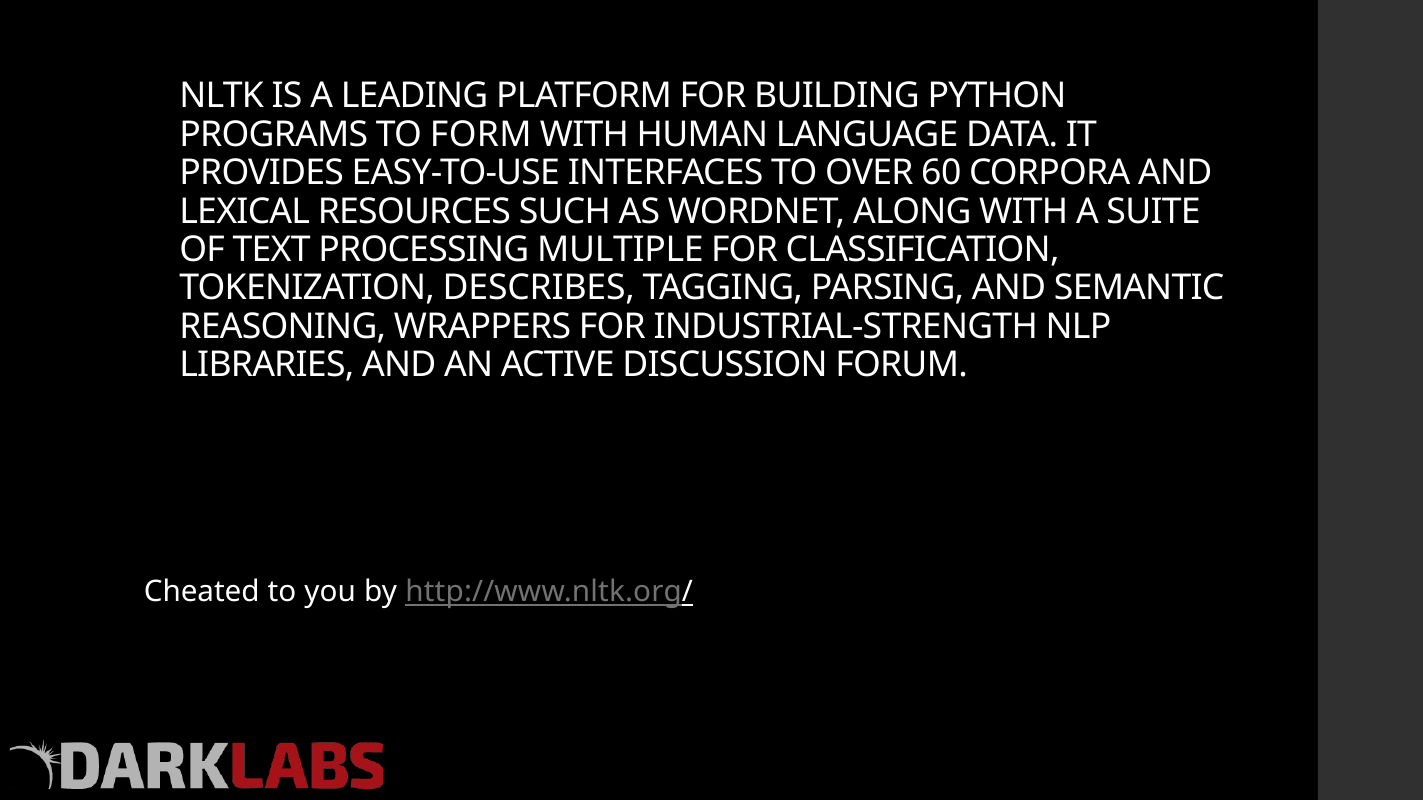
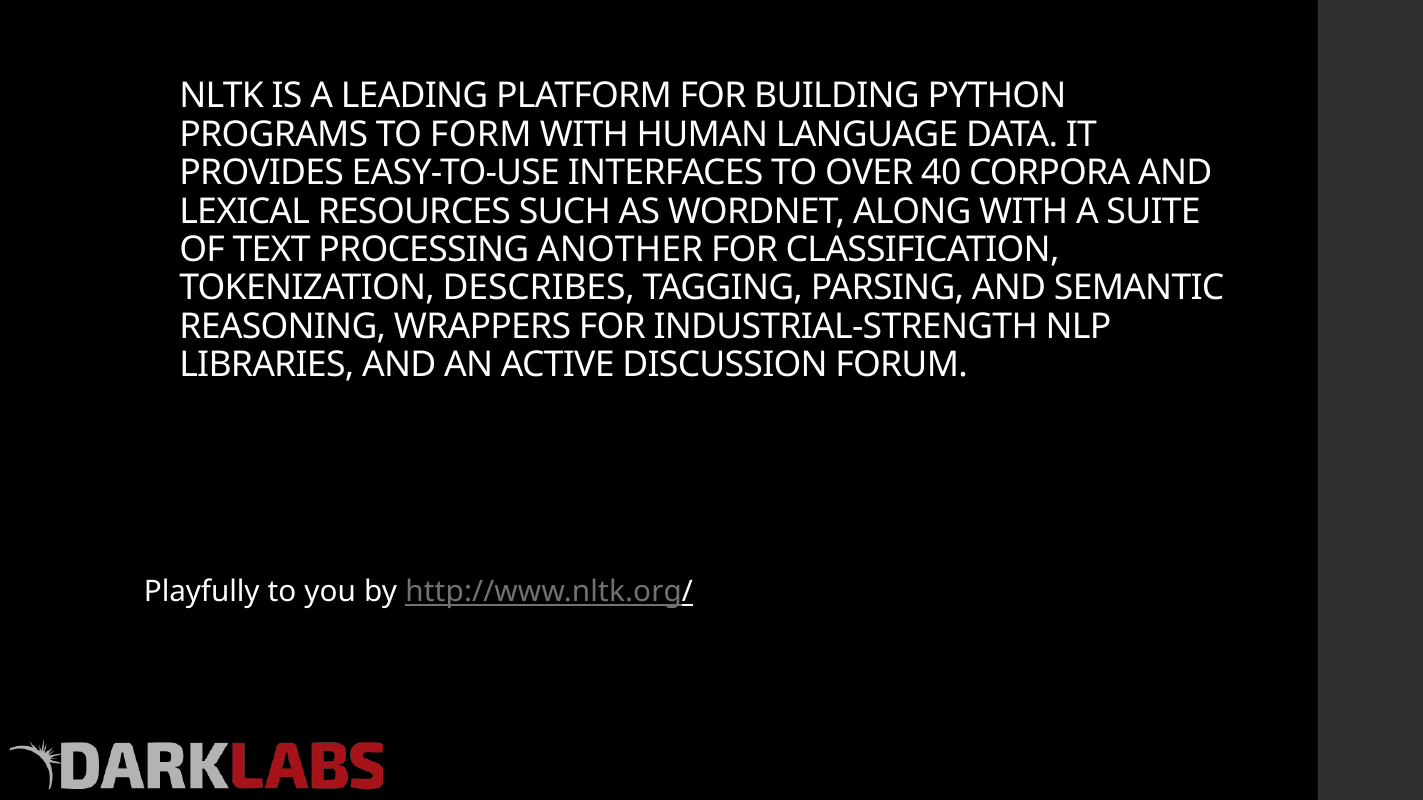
60: 60 -> 40 (941, 173)
MULTIPLE: MULTIPLE -> ANOTHER (620, 250)
Cheated: Cheated -> Playfully (202, 592)
